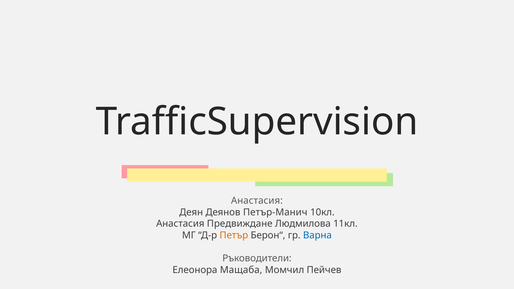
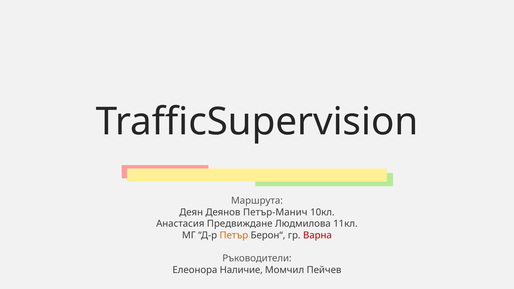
Анастасия: Анастасия -> Маршрута (257, 201)
Варна colour: blue -> red (317, 235)
Мащаба: Мащаба -> Наличие (241, 270)
